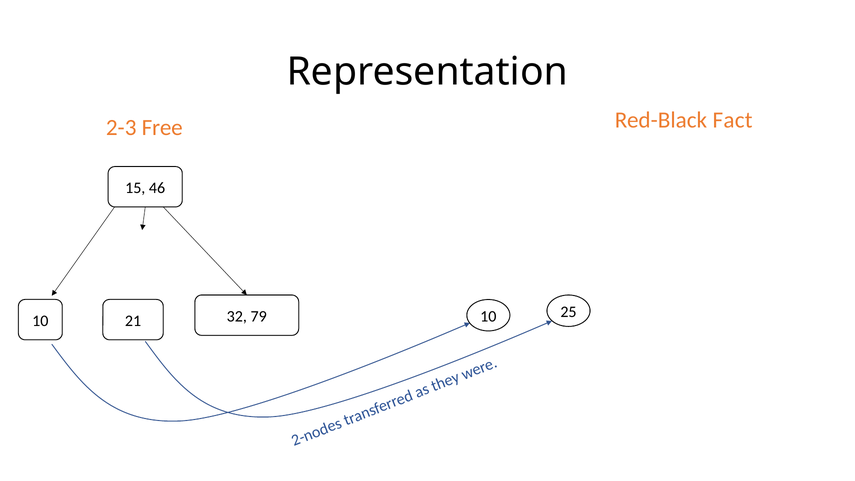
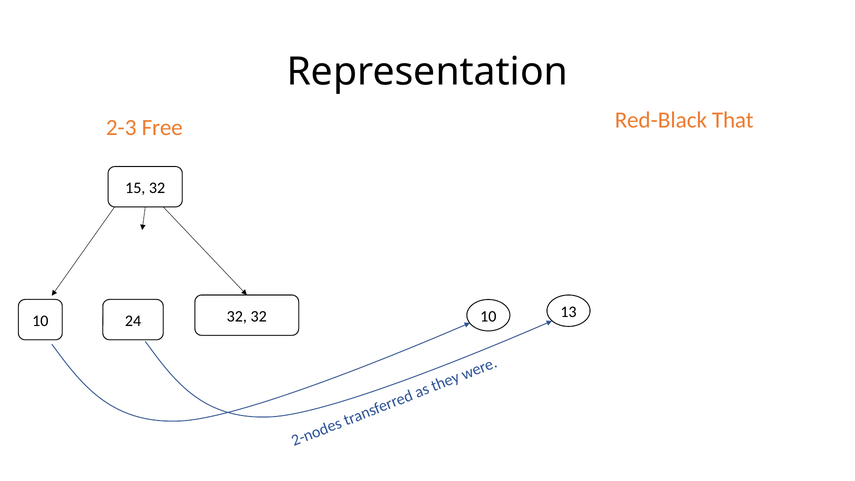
Fact: Fact -> That (733, 120)
15 46: 46 -> 32 (157, 188)
25: 25 -> 13 (568, 312)
21: 21 -> 24 (133, 321)
32 79: 79 -> 32 (259, 316)
